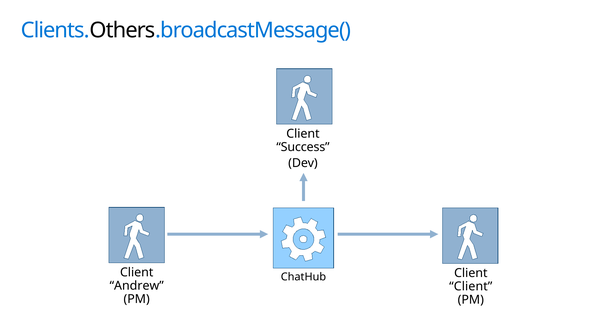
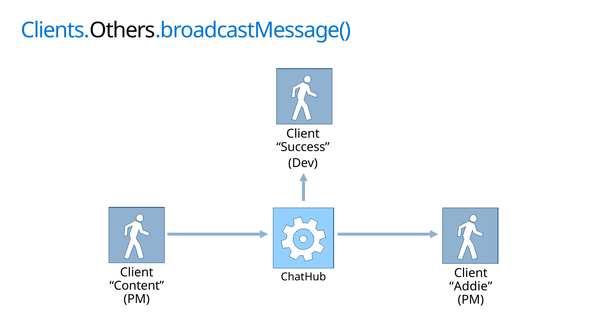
Andrew: Andrew -> Content (137, 286)
Client: Client -> Addie (471, 287)
